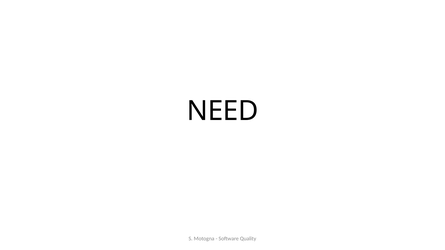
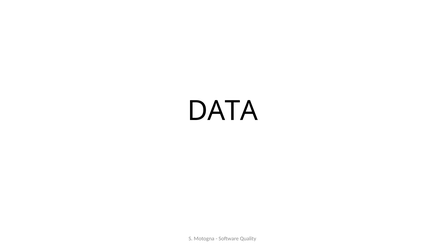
NEED: NEED -> DATA (223, 111)
